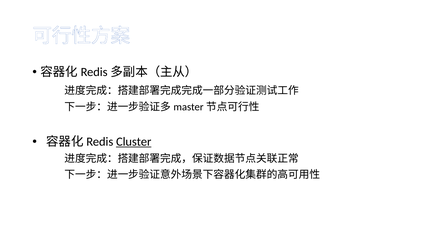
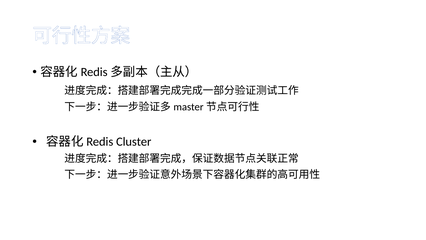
Cluster underline: present -> none (134, 142)
